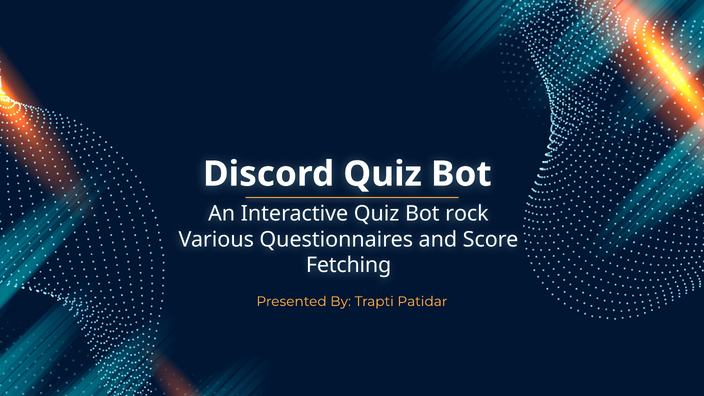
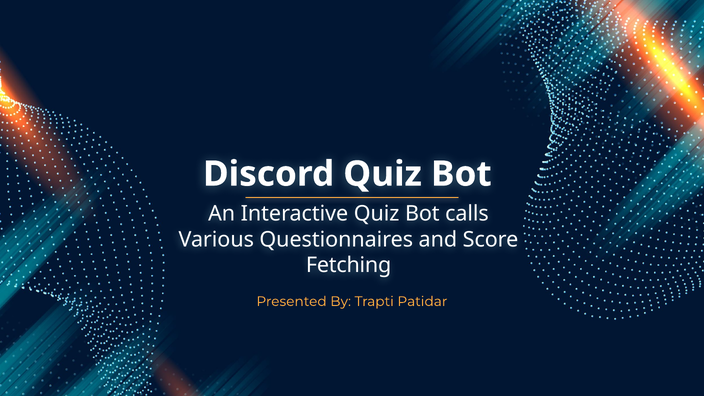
rock: rock -> calls (467, 214)
